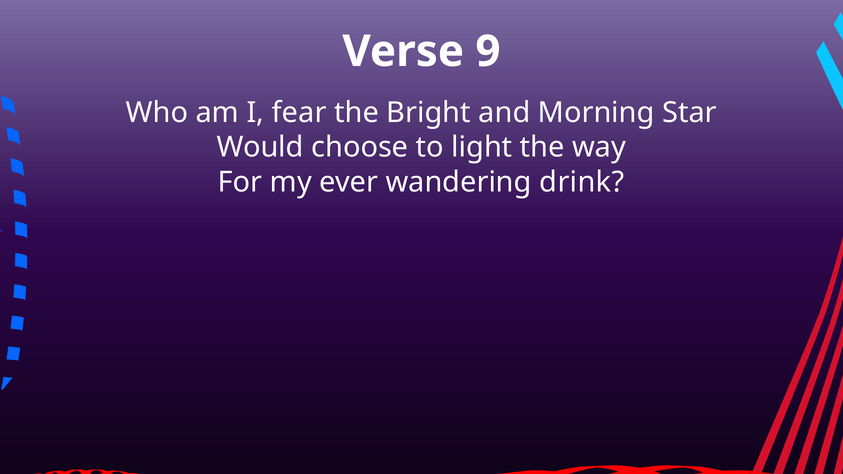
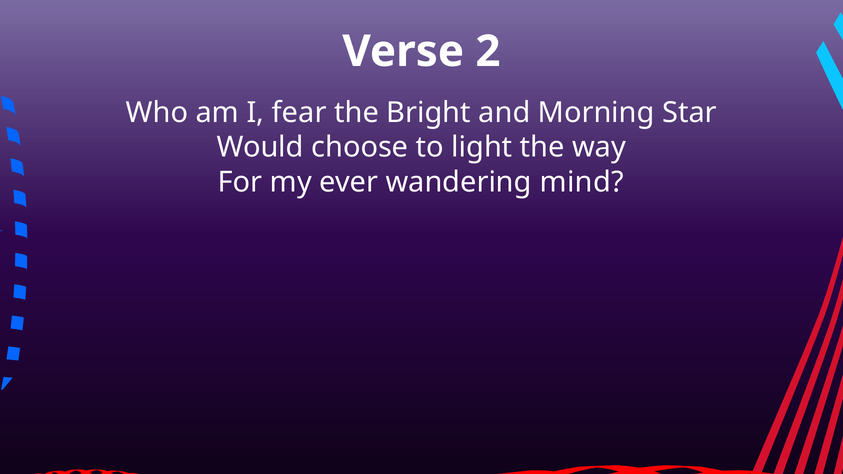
9: 9 -> 2 (488, 51)
drink: drink -> mind (582, 182)
